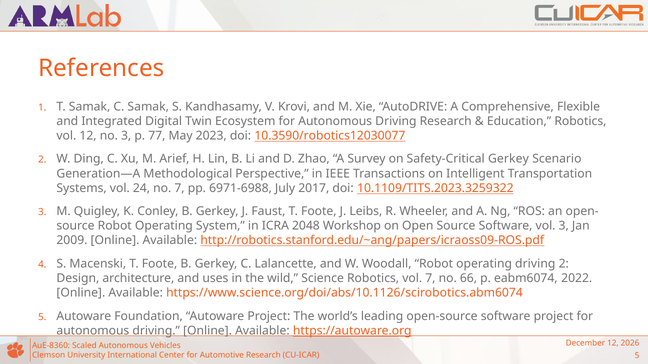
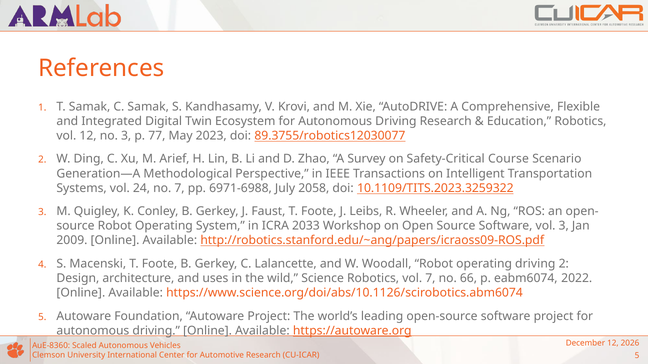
10.3590/robotics12030077: 10.3590/robotics12030077 -> 89.3755/robotics12030077 (330, 136)
Safety-Critical Gerkey: Gerkey -> Course (508, 159)
2017: 2017 -> 2058 (314, 188)
2048: 2048 -> 2033 (306, 226)
